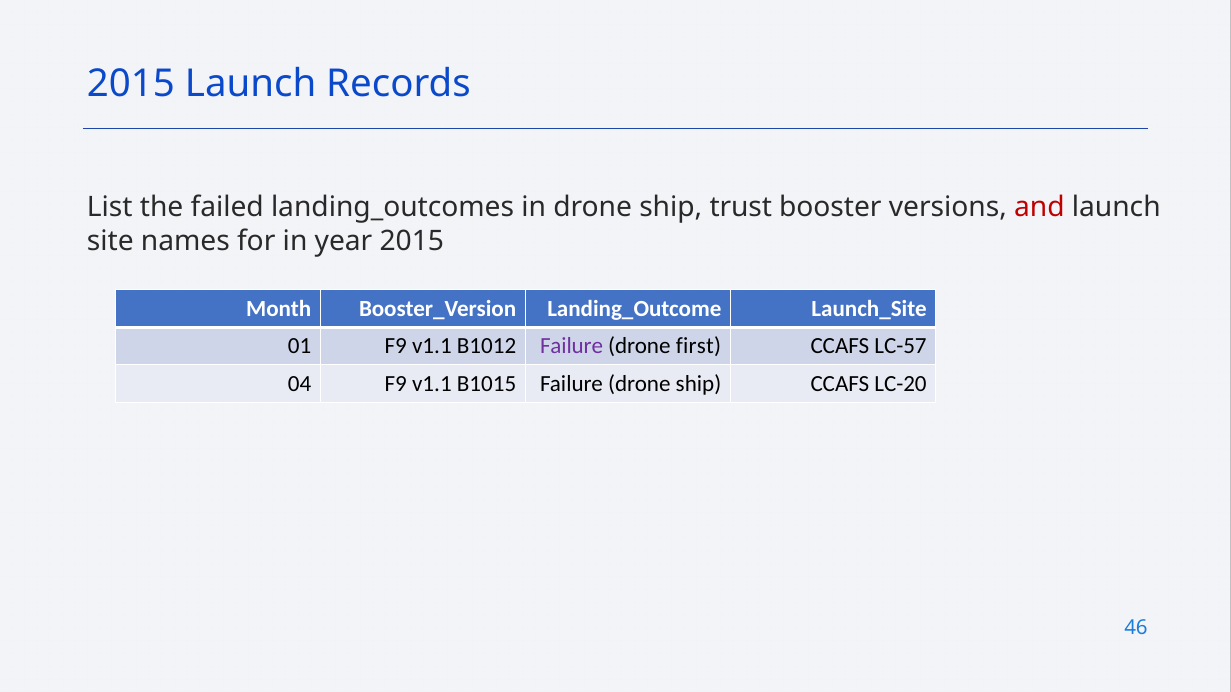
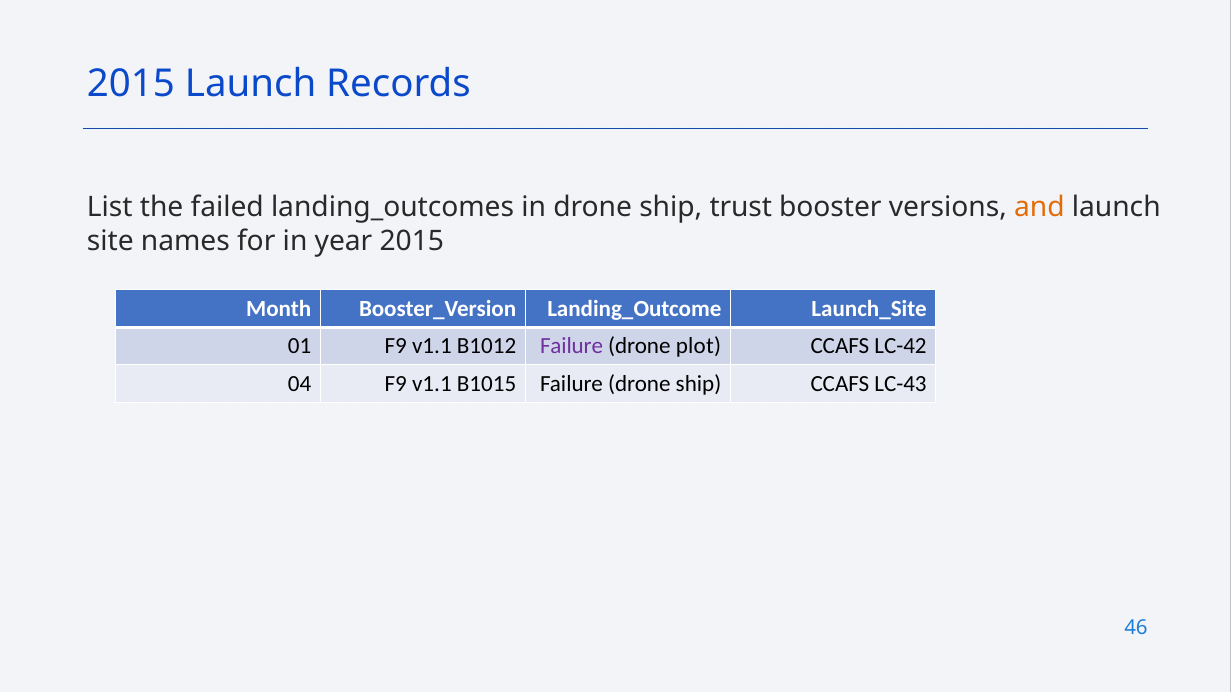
and colour: red -> orange (1039, 208)
first: first -> plot (698, 346)
LC-57: LC-57 -> LC-42 (901, 346)
LC-20: LC-20 -> LC-43 (901, 384)
